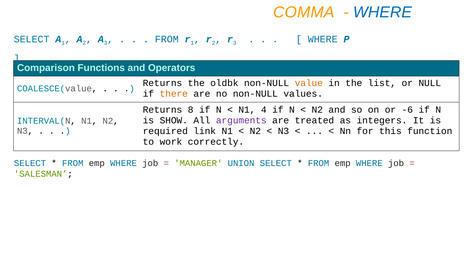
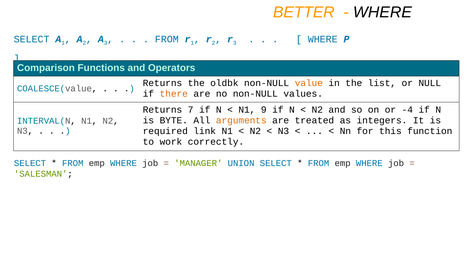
COMMA: COMMA -> BETTER (304, 12)
WHERE colour: blue -> black (382, 12)
8: 8 -> 7 (191, 110)
4: 4 -> 9 (264, 110)
-6: -6 -> -4 (407, 110)
SHOW: SHOW -> BYTE (174, 121)
arguments colour: purple -> orange (241, 121)
